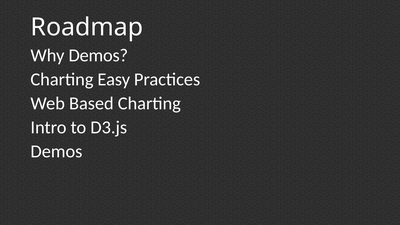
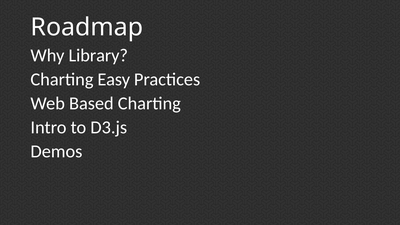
Why Demos: Demos -> Library (98, 55)
